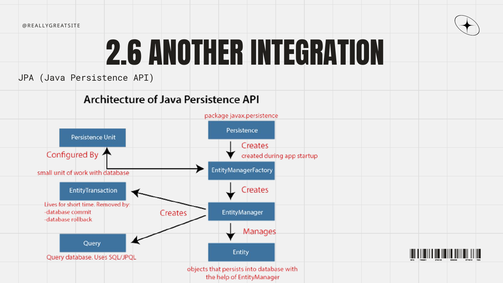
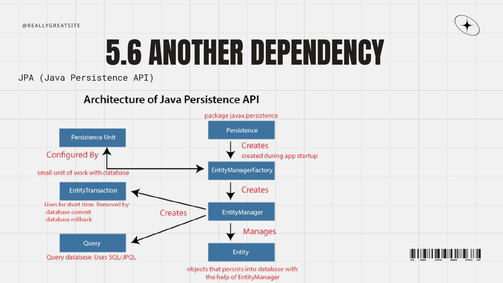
2.6: 2.6 -> 5.6 (124, 55)
INTEGRATION: INTEGRATION -> DEPENDENCY (317, 55)
